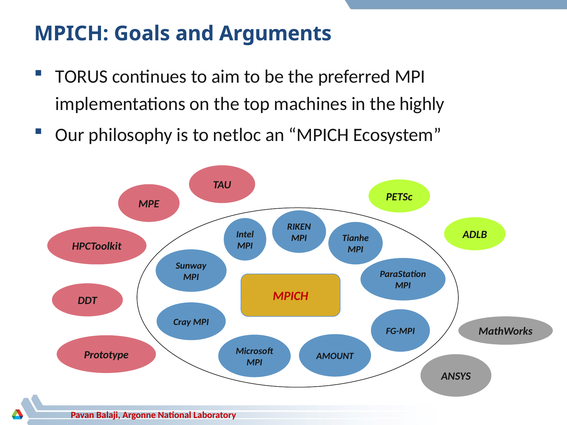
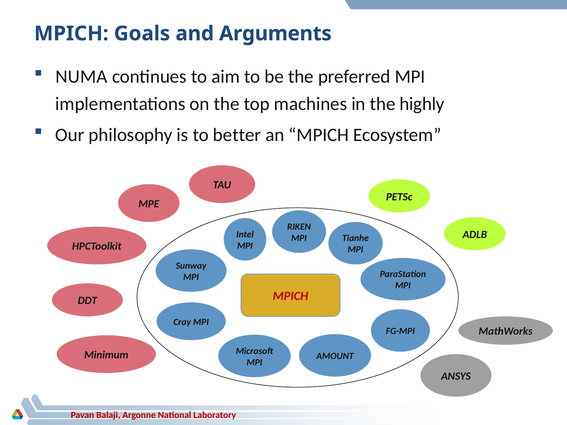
TORUS: TORUS -> NUMA (81, 77)
netloc: netloc -> better (237, 135)
Prototype: Prototype -> Minimum (106, 355)
